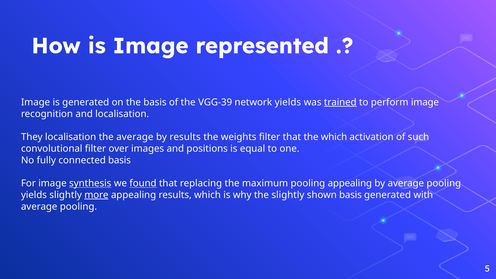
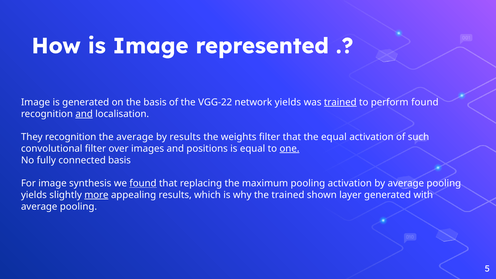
VGG-39: VGG-39 -> VGG-22 (215, 102)
perform image: image -> found (425, 102)
and underline: none -> present (84, 114)
They localisation: localisation -> recognition (71, 137)
the which: which -> equal (334, 137)
one underline: none -> present (289, 149)
synthesis underline: present -> none (90, 183)
pooling appealing: appealing -> activation (350, 183)
the slightly: slightly -> trained (288, 195)
shown basis: basis -> layer (350, 195)
